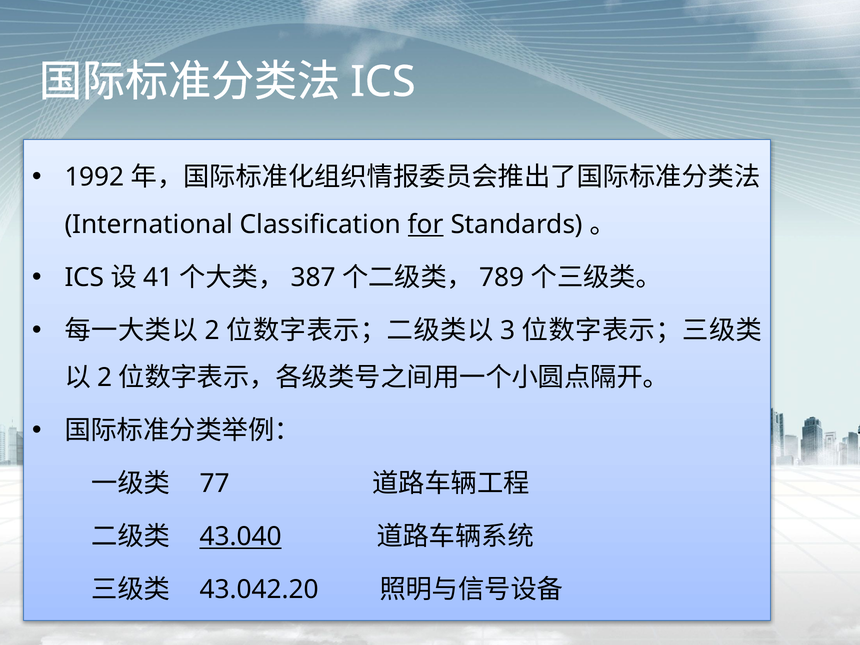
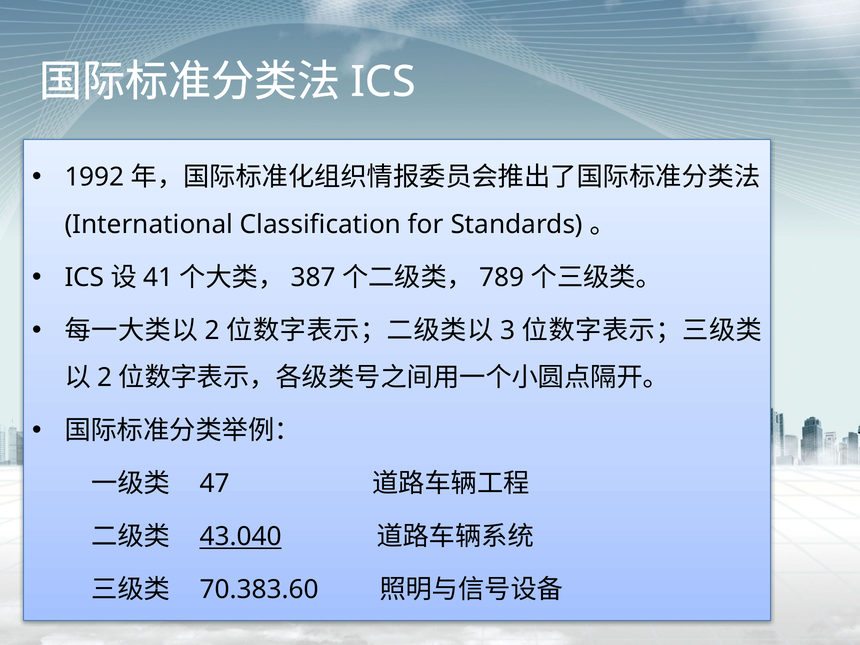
for underline: present -> none (426, 225)
77: 77 -> 47 (215, 484)
43.042.20: 43.042.20 -> 70.383.60 (259, 590)
